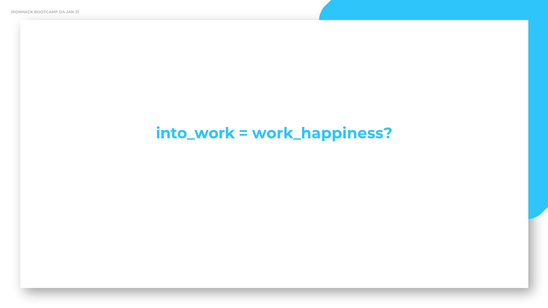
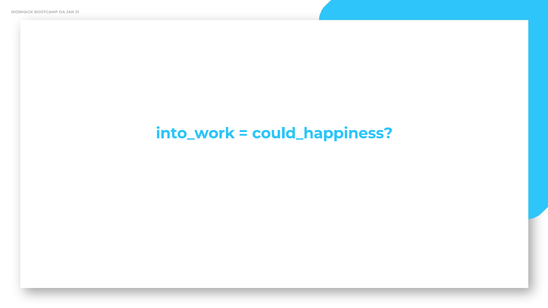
work_happiness: work_happiness -> could_happiness (322, 133)
